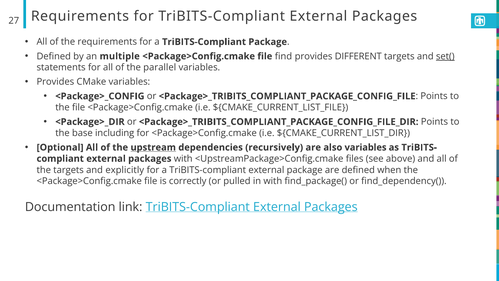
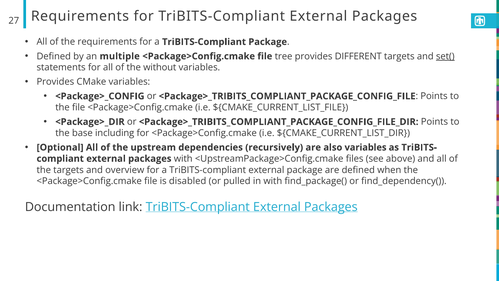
find: find -> tree (284, 56)
parallel: parallel -> without (160, 67)
upstream underline: present -> none (153, 147)
explicitly: explicitly -> overview (125, 170)
correctly: correctly -> disabled (188, 181)
